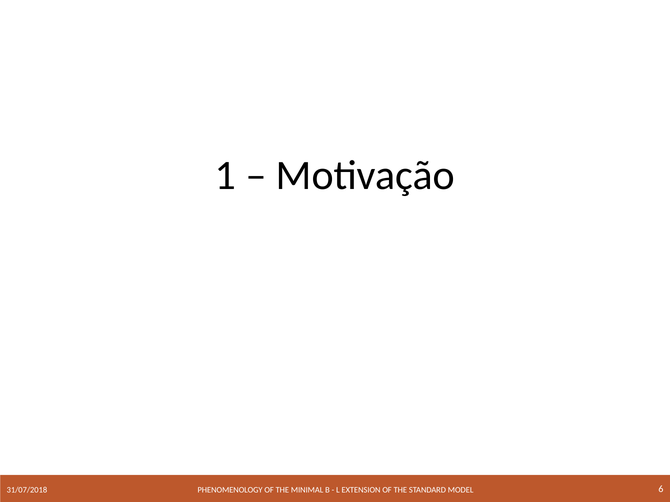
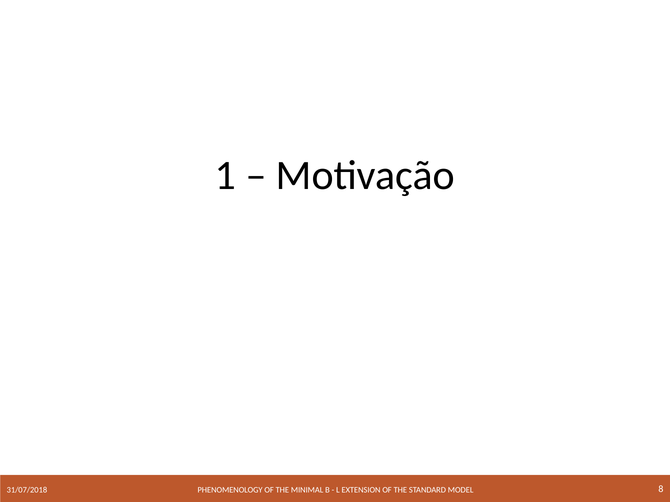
6: 6 -> 8 (661, 490)
